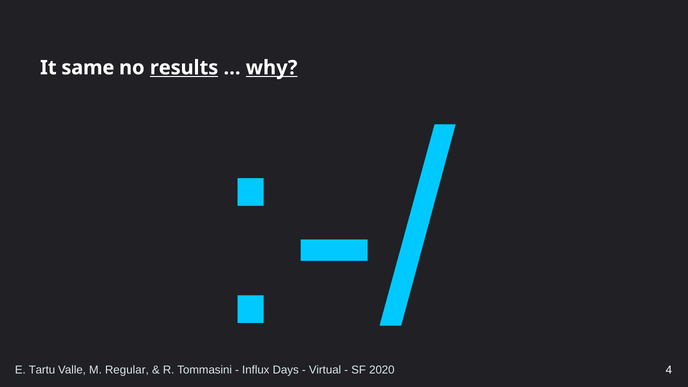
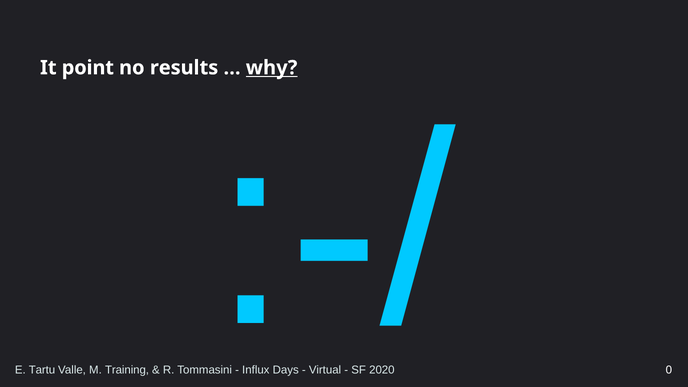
same: same -> point (88, 68)
results underline: present -> none (184, 68)
Regular: Regular -> Training (127, 370)
4: 4 -> 0 (669, 370)
